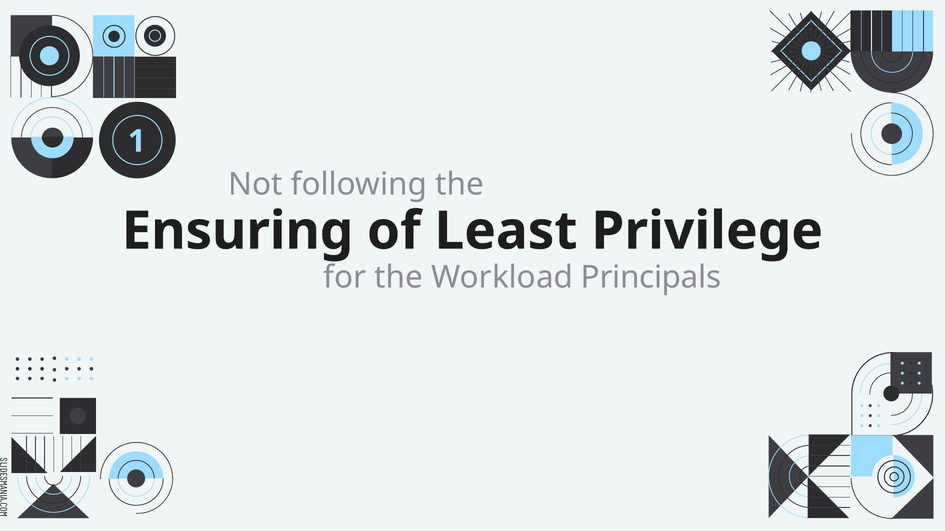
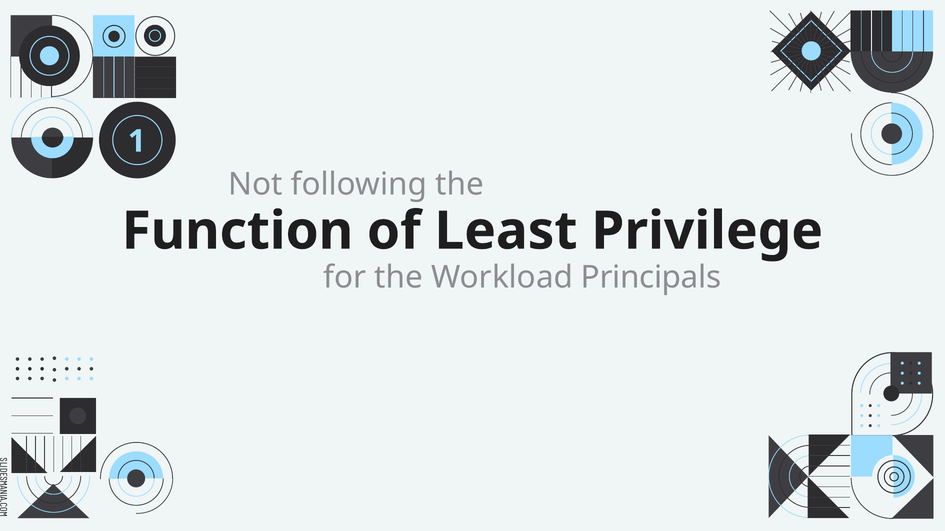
Ensuring: Ensuring -> Function (237, 231)
